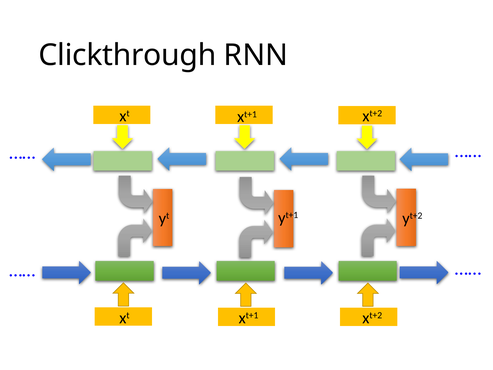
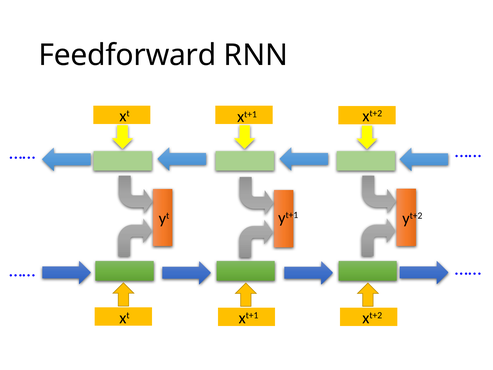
Clickthrough: Clickthrough -> Feedforward (127, 55)
